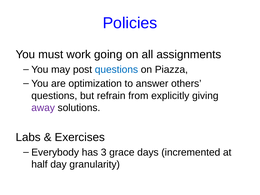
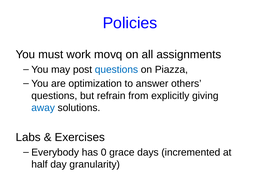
going: going -> movq (108, 55)
away colour: purple -> blue (43, 108)
3: 3 -> 0 (104, 152)
